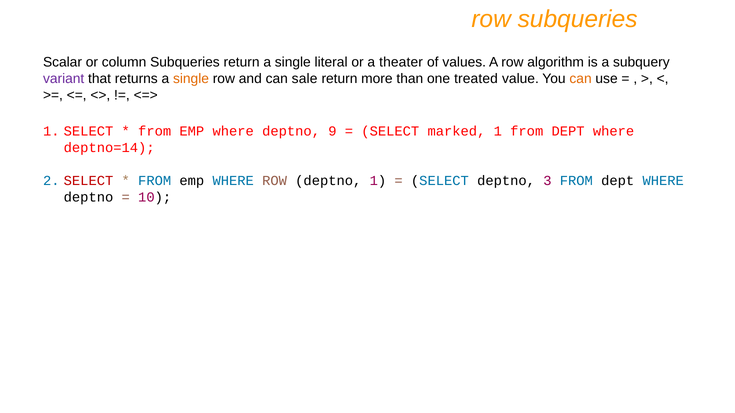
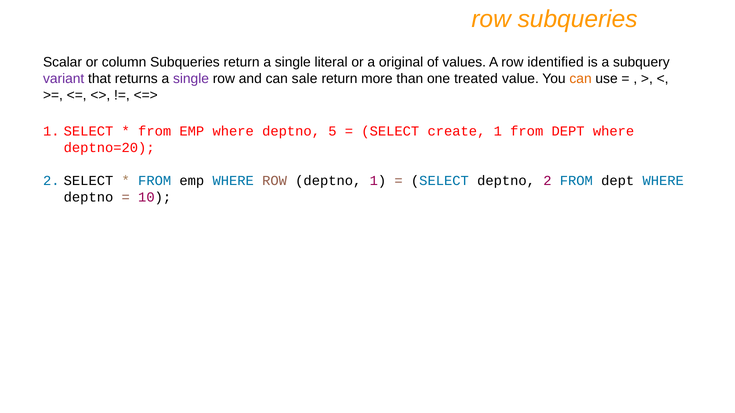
theater: theater -> original (401, 62)
algorithm: algorithm -> identified (556, 62)
single colour: orange -> purple (191, 79)
9: 9 -> 5 (332, 131)
marked: marked -> create (456, 131)
deptno=14: deptno=14 -> deptno=20 (109, 148)
SELECT colour: red -> black (89, 181)
deptno 3: 3 -> 2 (547, 181)
